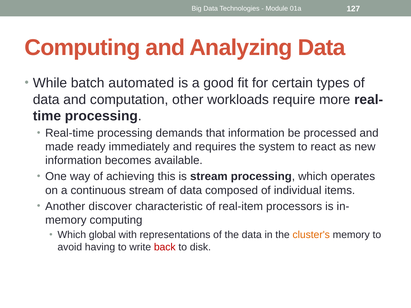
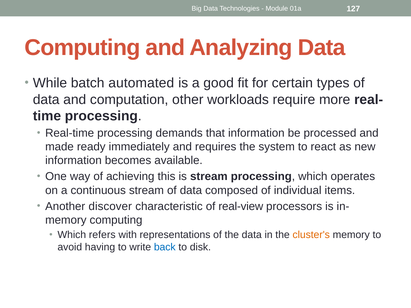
real-item: real-item -> real-view (241, 206)
global: global -> refers (102, 235)
back colour: red -> blue (165, 247)
